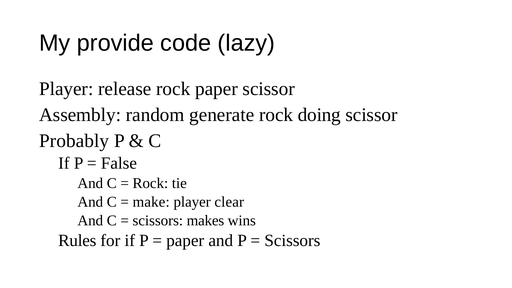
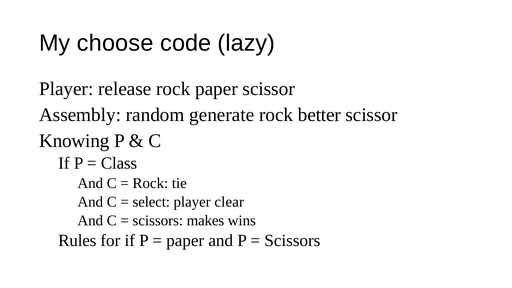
provide: provide -> choose (115, 43)
doing: doing -> better (319, 115)
Probably: Probably -> Knowing (74, 141)
False: False -> Class (119, 163)
make: make -> select (151, 202)
